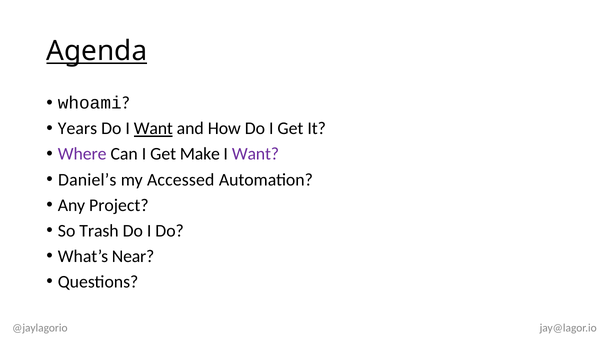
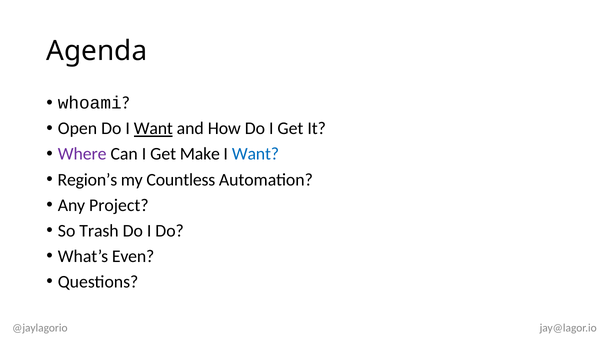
Agenda underline: present -> none (97, 51)
Years: Years -> Open (78, 128)
Want colour: purple -> blue (255, 154)
Daniel’s: Daniel’s -> Region’s (87, 179)
Accessed: Accessed -> Countless (181, 179)
Near: Near -> Even (133, 256)
